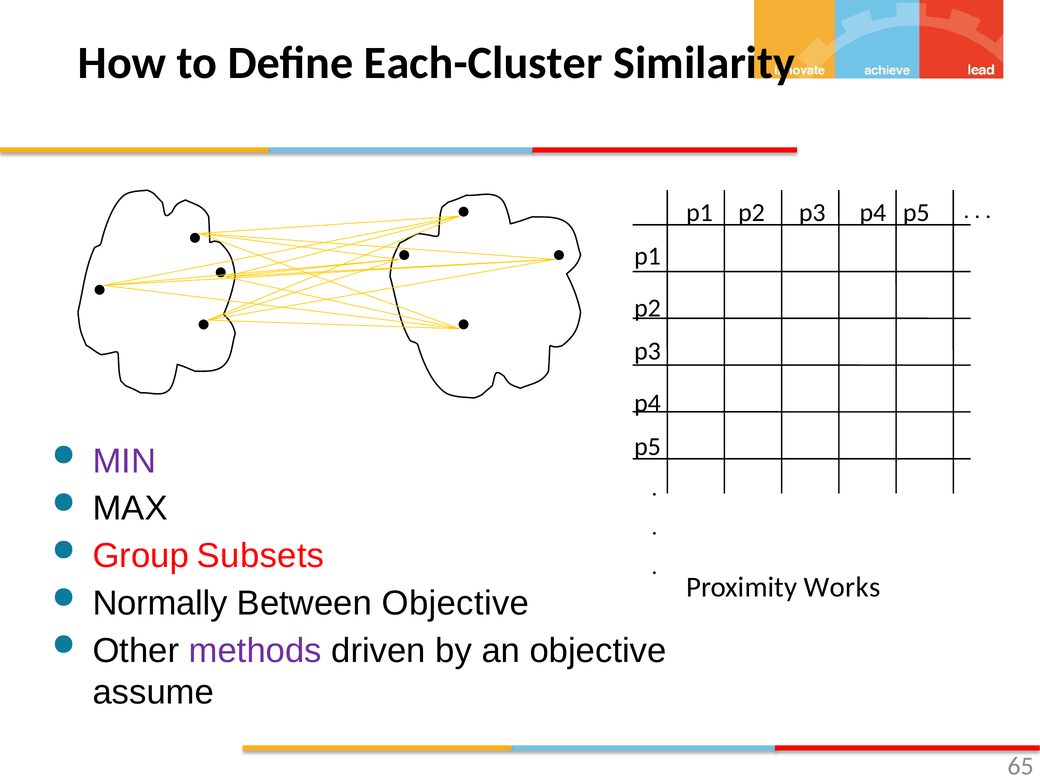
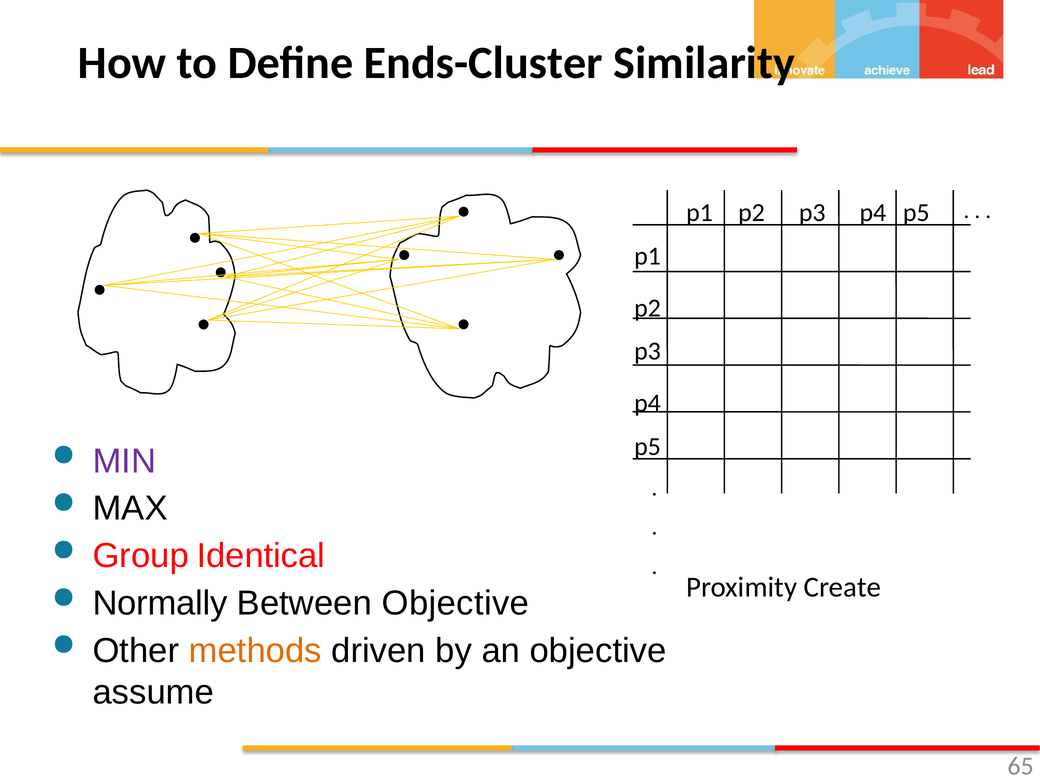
Each-Cluster: Each-Cluster -> Ends-Cluster (483, 63)
Subsets: Subsets -> Identical (261, 556)
Works: Works -> Create (842, 587)
methods colour: purple -> orange (255, 651)
